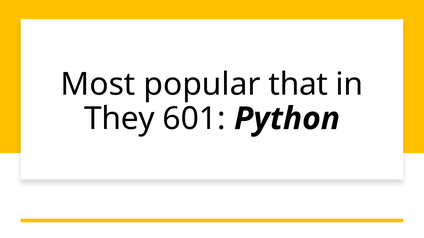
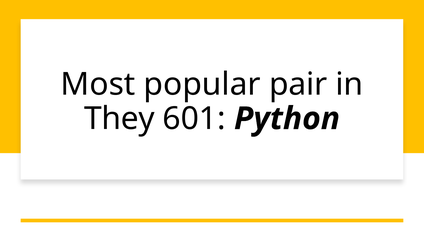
that: that -> pair (298, 85)
